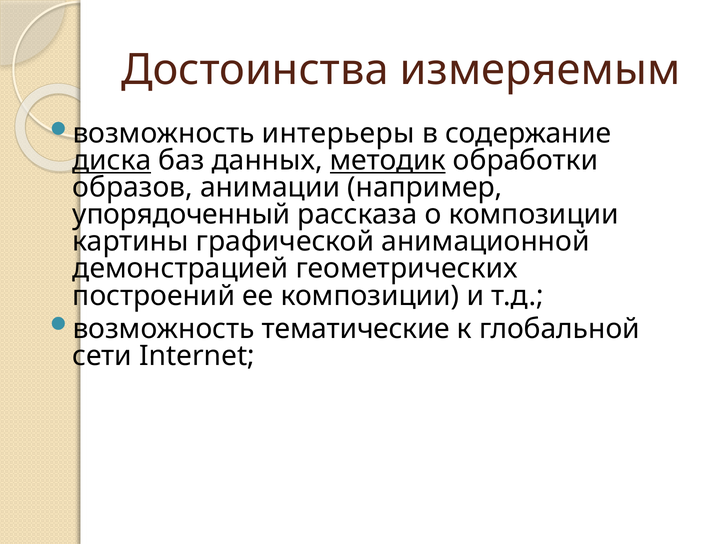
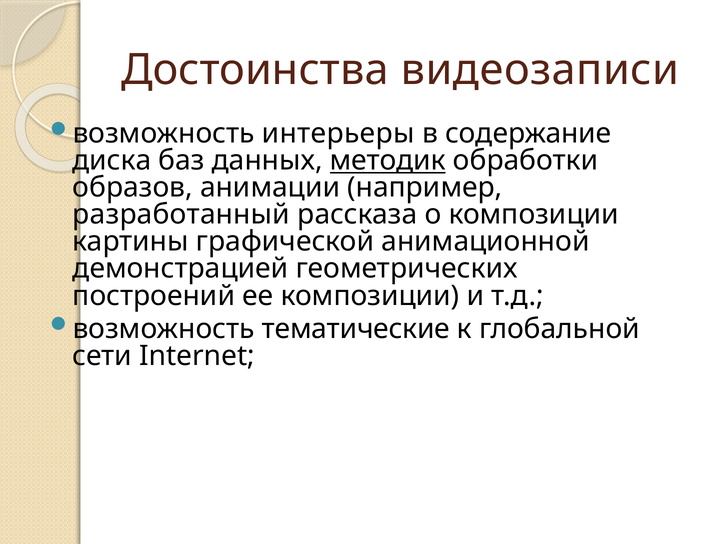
измеряемым: измеряемым -> видеозаписи (540, 70)
диска underline: present -> none (112, 161)
упорядоченный: упорядоченный -> разработанный (181, 215)
